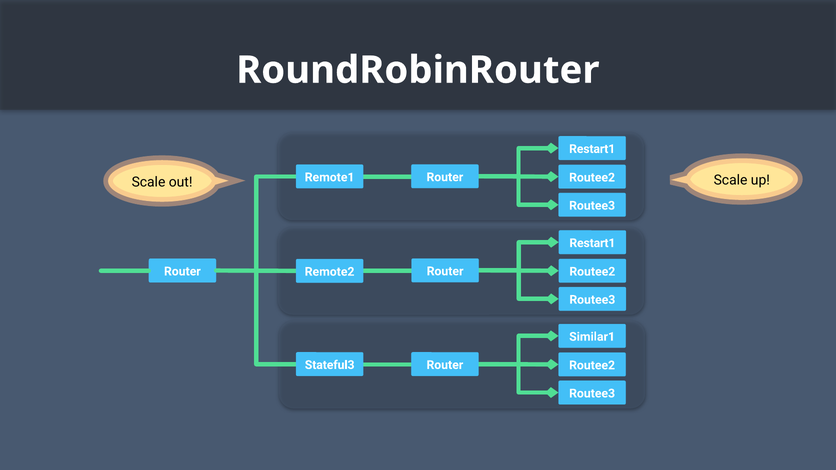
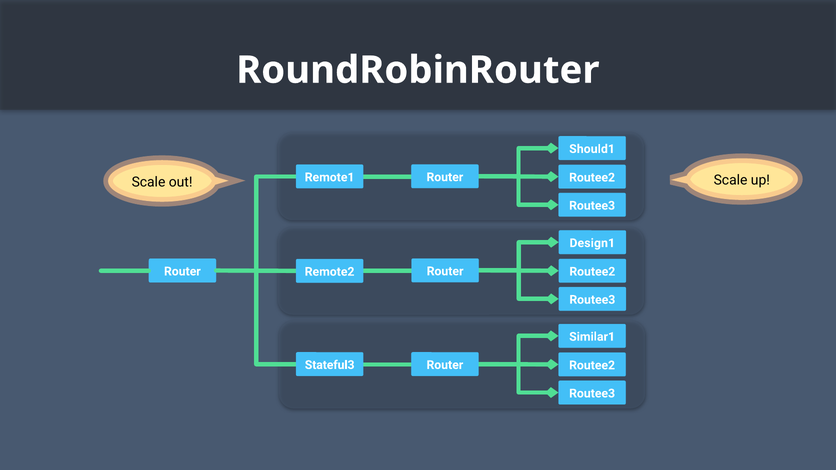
Restart1: Restart1 -> Should1 (592, 149)
Restart1: Restart1 -> Design1 (592, 243)
